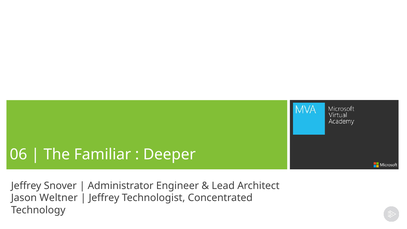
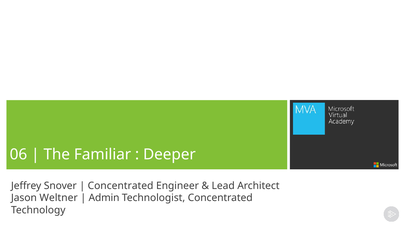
Administrator: Administrator -> Concentrated (121, 186)
Jeffrey: Jeffrey -> Admin (104, 198)
